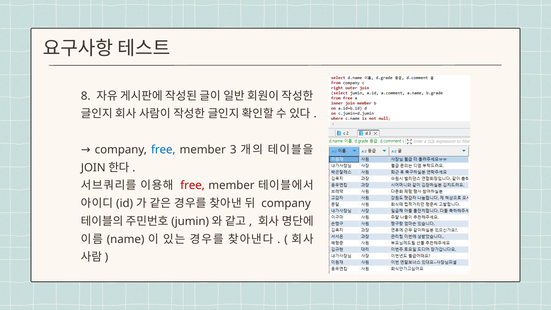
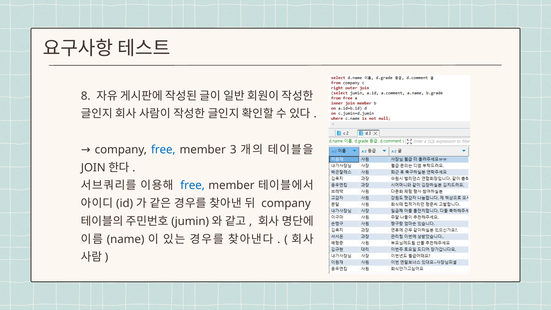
free colour: red -> blue (193, 185)
